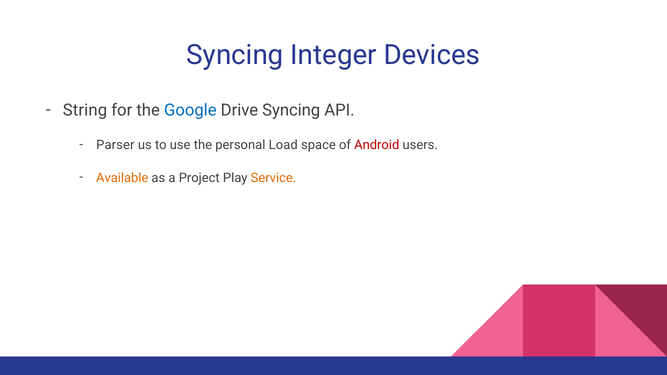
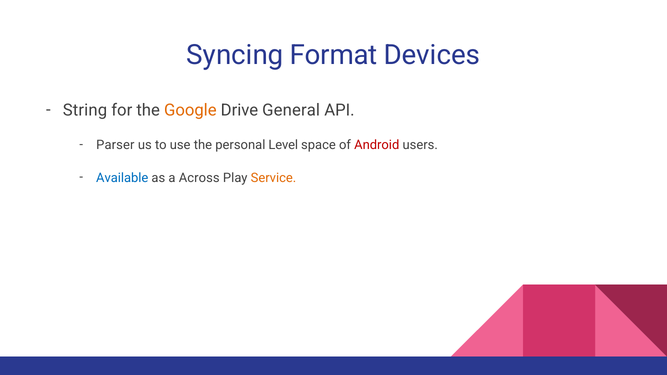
Integer: Integer -> Format (334, 55)
Google colour: blue -> orange (190, 111)
Drive Syncing: Syncing -> General (291, 111)
Load: Load -> Level (283, 145)
Available colour: orange -> blue (122, 178)
Project: Project -> Across (199, 178)
